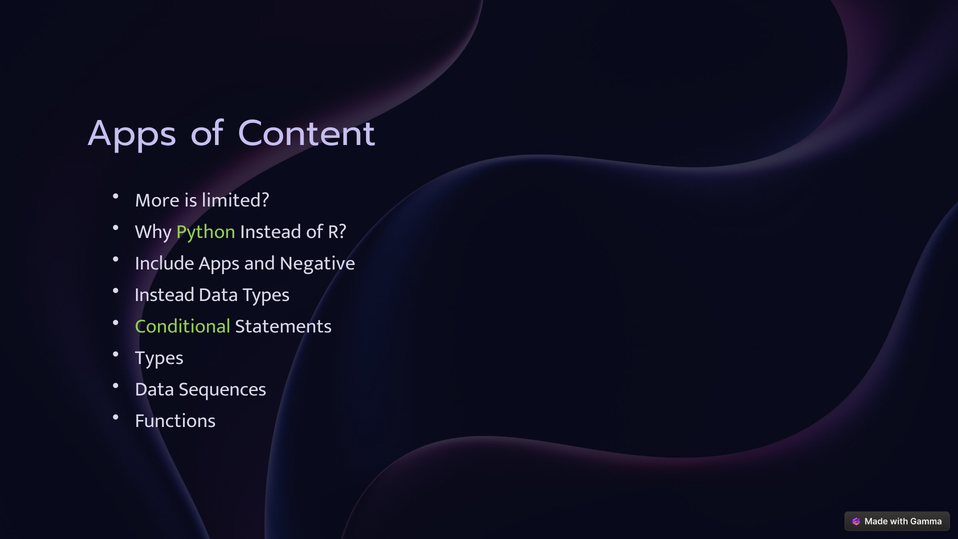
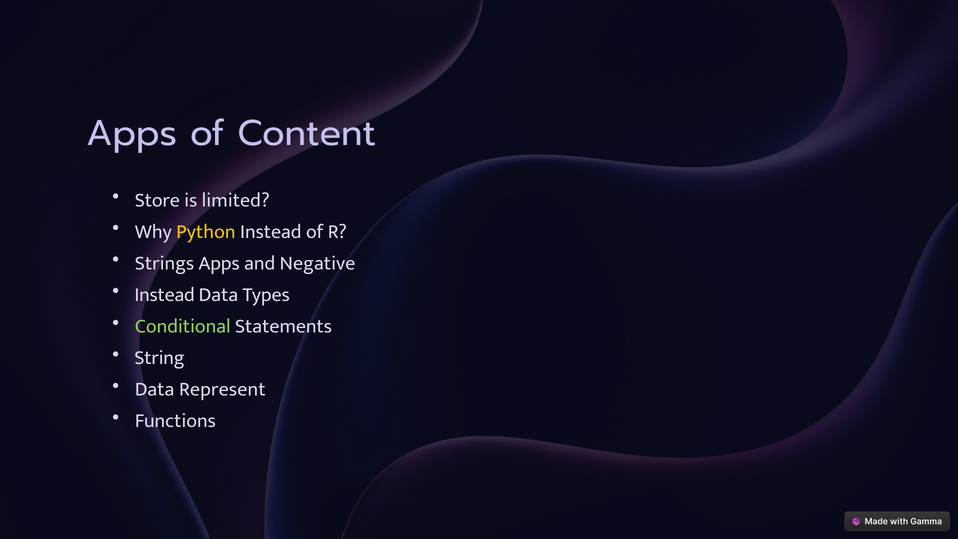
More: More -> Store (157, 200)
Python colour: light green -> yellow (206, 232)
Include: Include -> Strings (165, 263)
Types: Types -> String (160, 358)
Sequences: Sequences -> Represent (222, 389)
